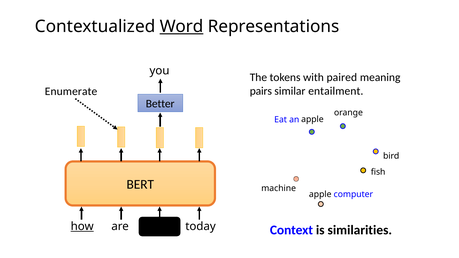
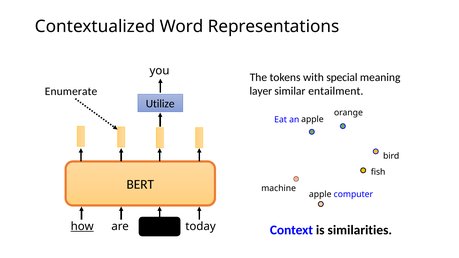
Word underline: present -> none (182, 26)
paired: paired -> special (342, 77)
pairs: pairs -> layer (261, 91)
Better: Better -> Utilize (160, 104)
